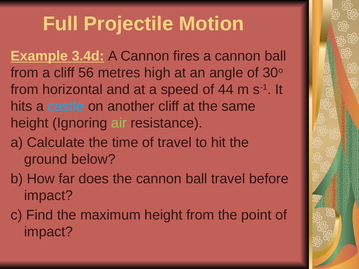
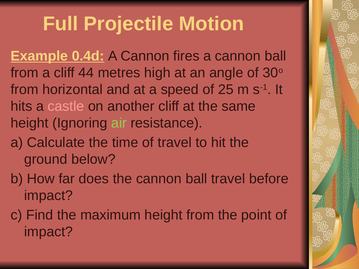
3.4d: 3.4d -> 0.4d (88, 56)
56: 56 -> 44 (86, 73)
44: 44 -> 25 (226, 90)
castle colour: light blue -> pink (66, 106)
